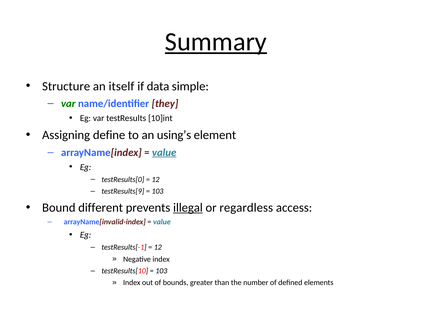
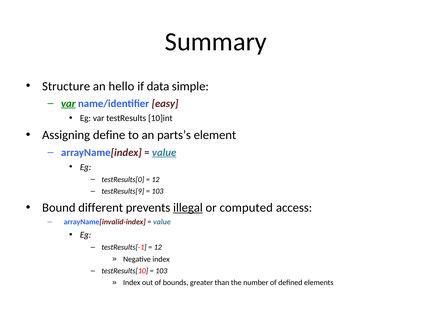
Summary underline: present -> none (216, 42)
itself: itself -> hello (121, 86)
var underline: none -> present (68, 103)
they: they -> easy (165, 103)
using’s: using’s -> parts’s (174, 135)
regardless: regardless -> computed (246, 208)
